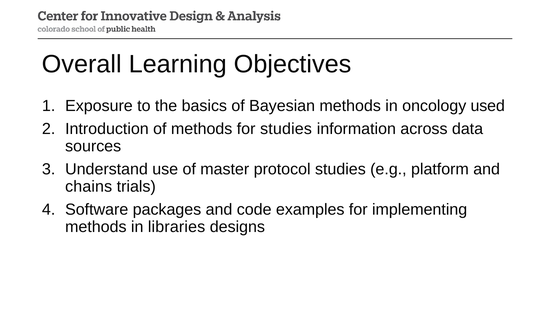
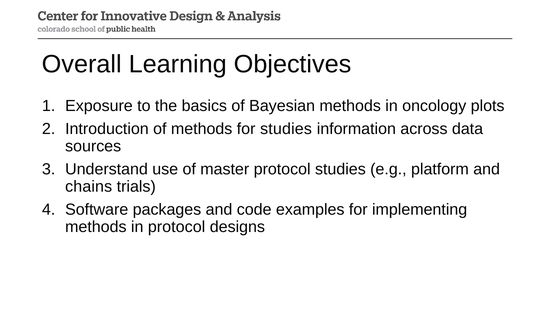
used: used -> plots (488, 106)
in libraries: libraries -> protocol (177, 227)
